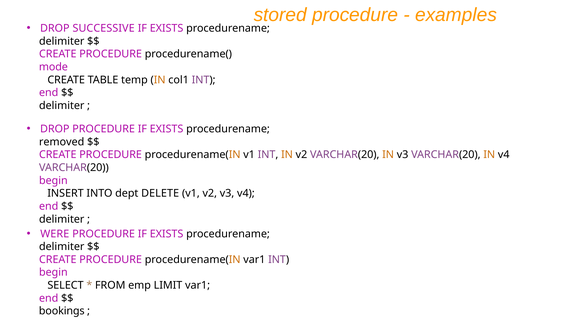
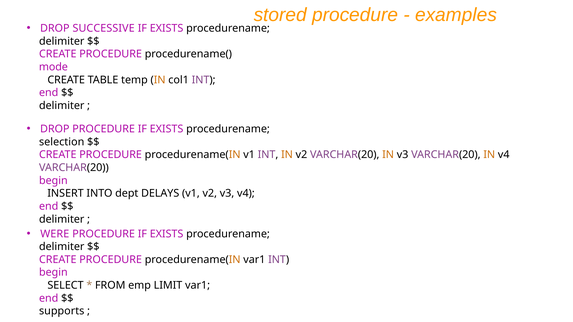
removed: removed -> selection (62, 142)
DELETE: DELETE -> DELAYS (160, 194)
bookings: bookings -> supports (62, 311)
